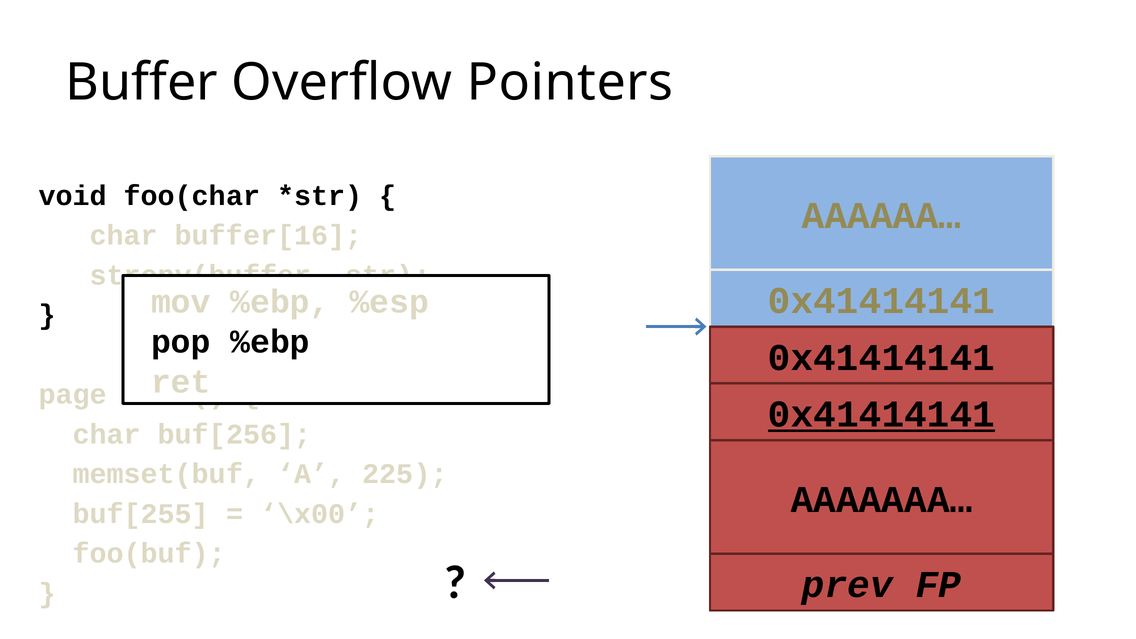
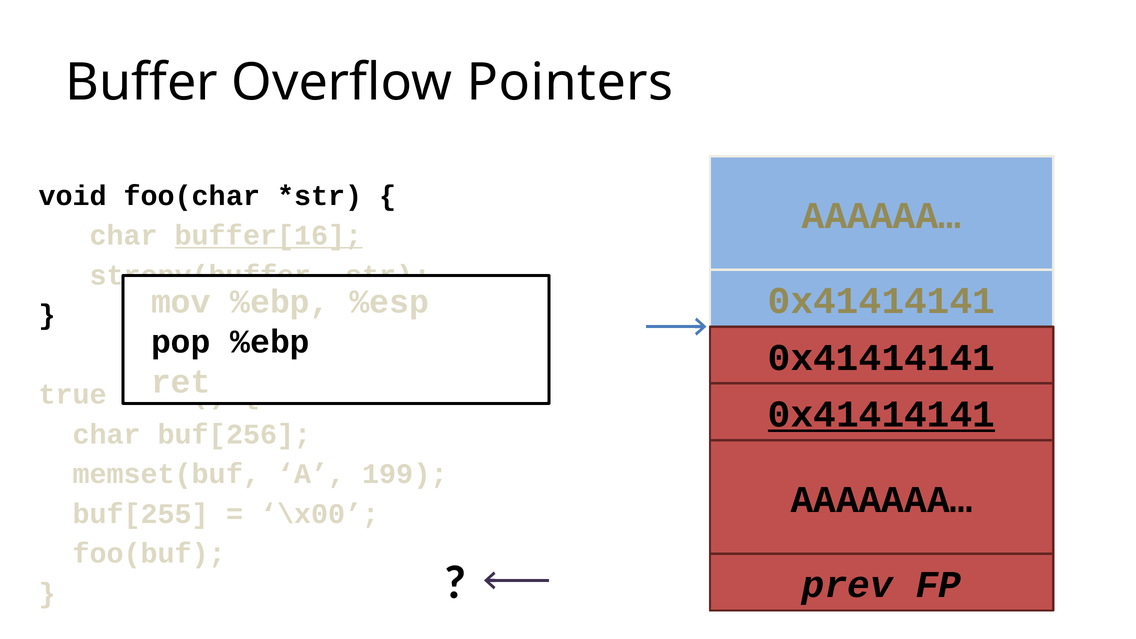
buffer[16 underline: none -> present (269, 236)
page: page -> true (73, 395)
225: 225 -> 199 (405, 474)
